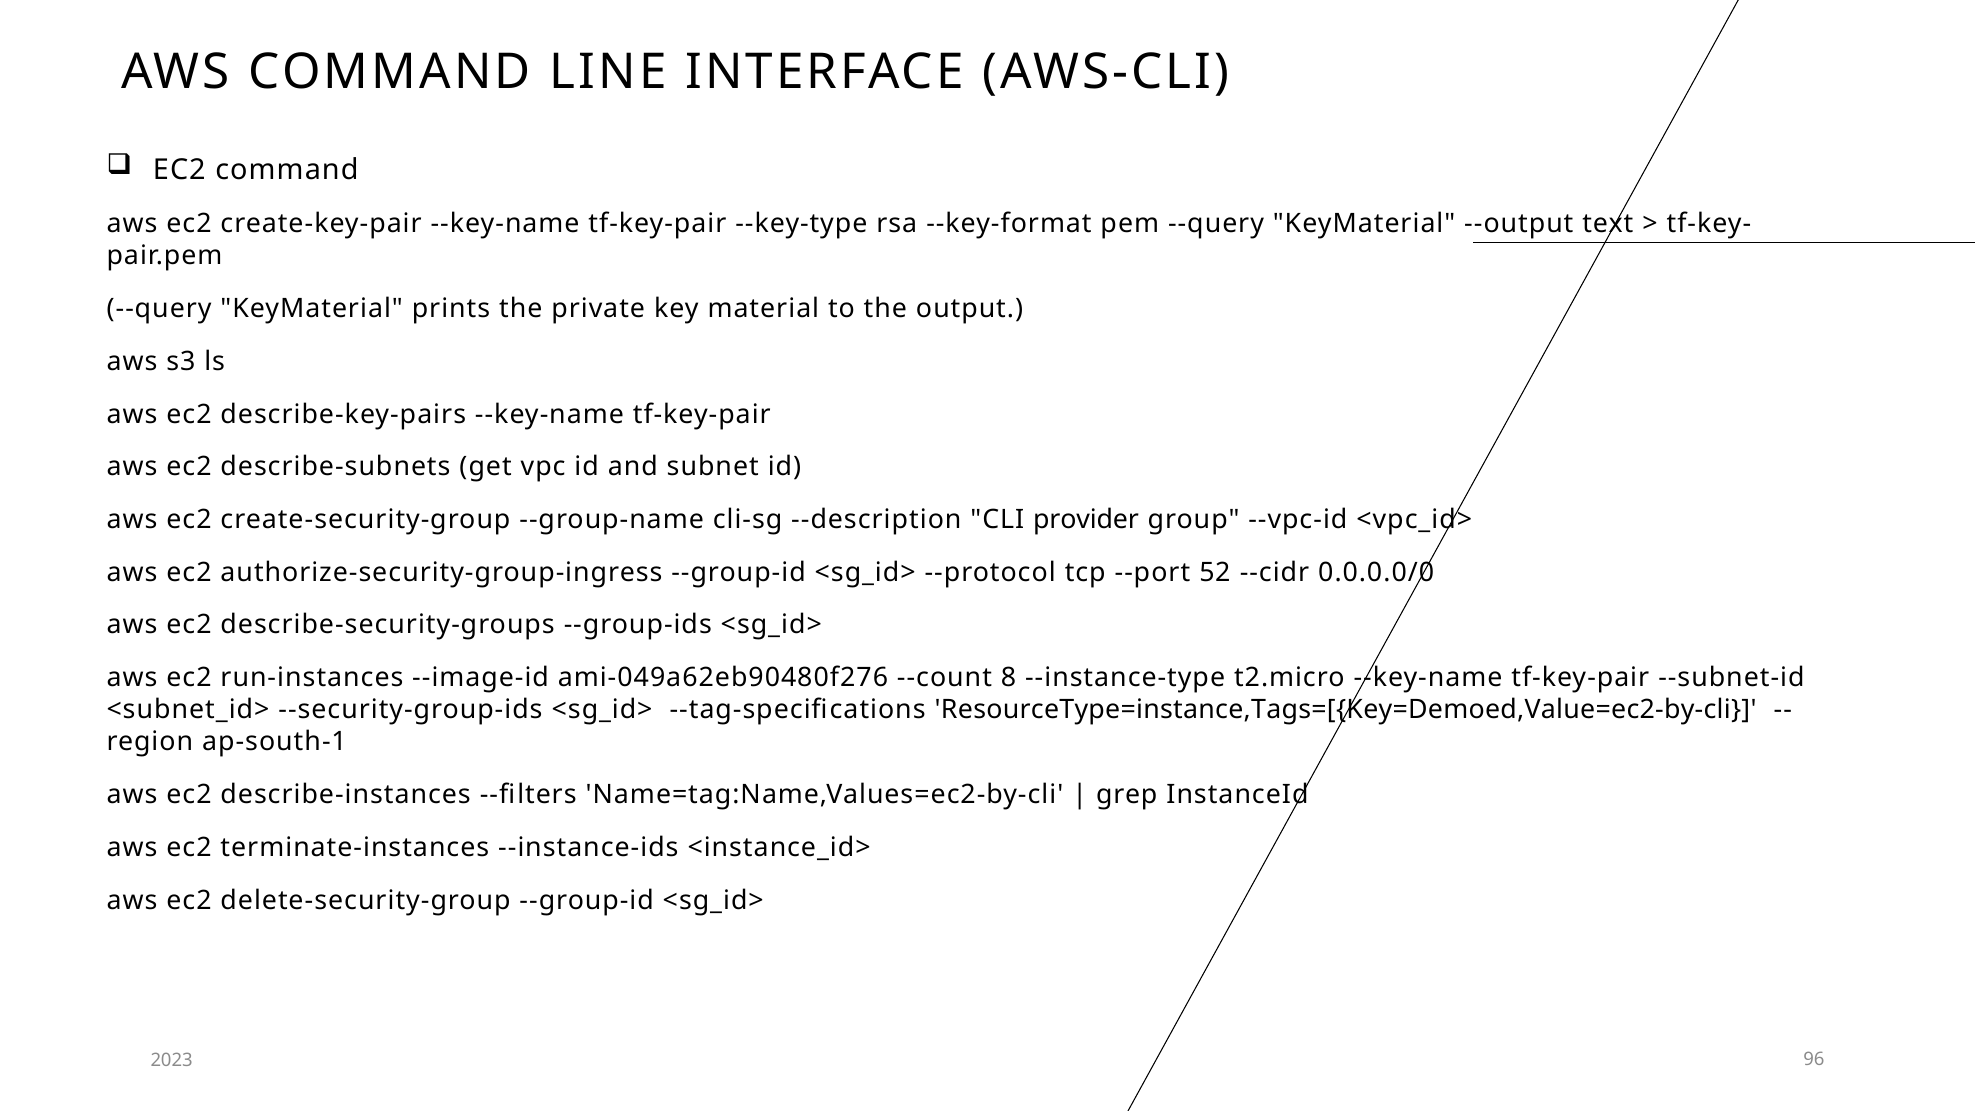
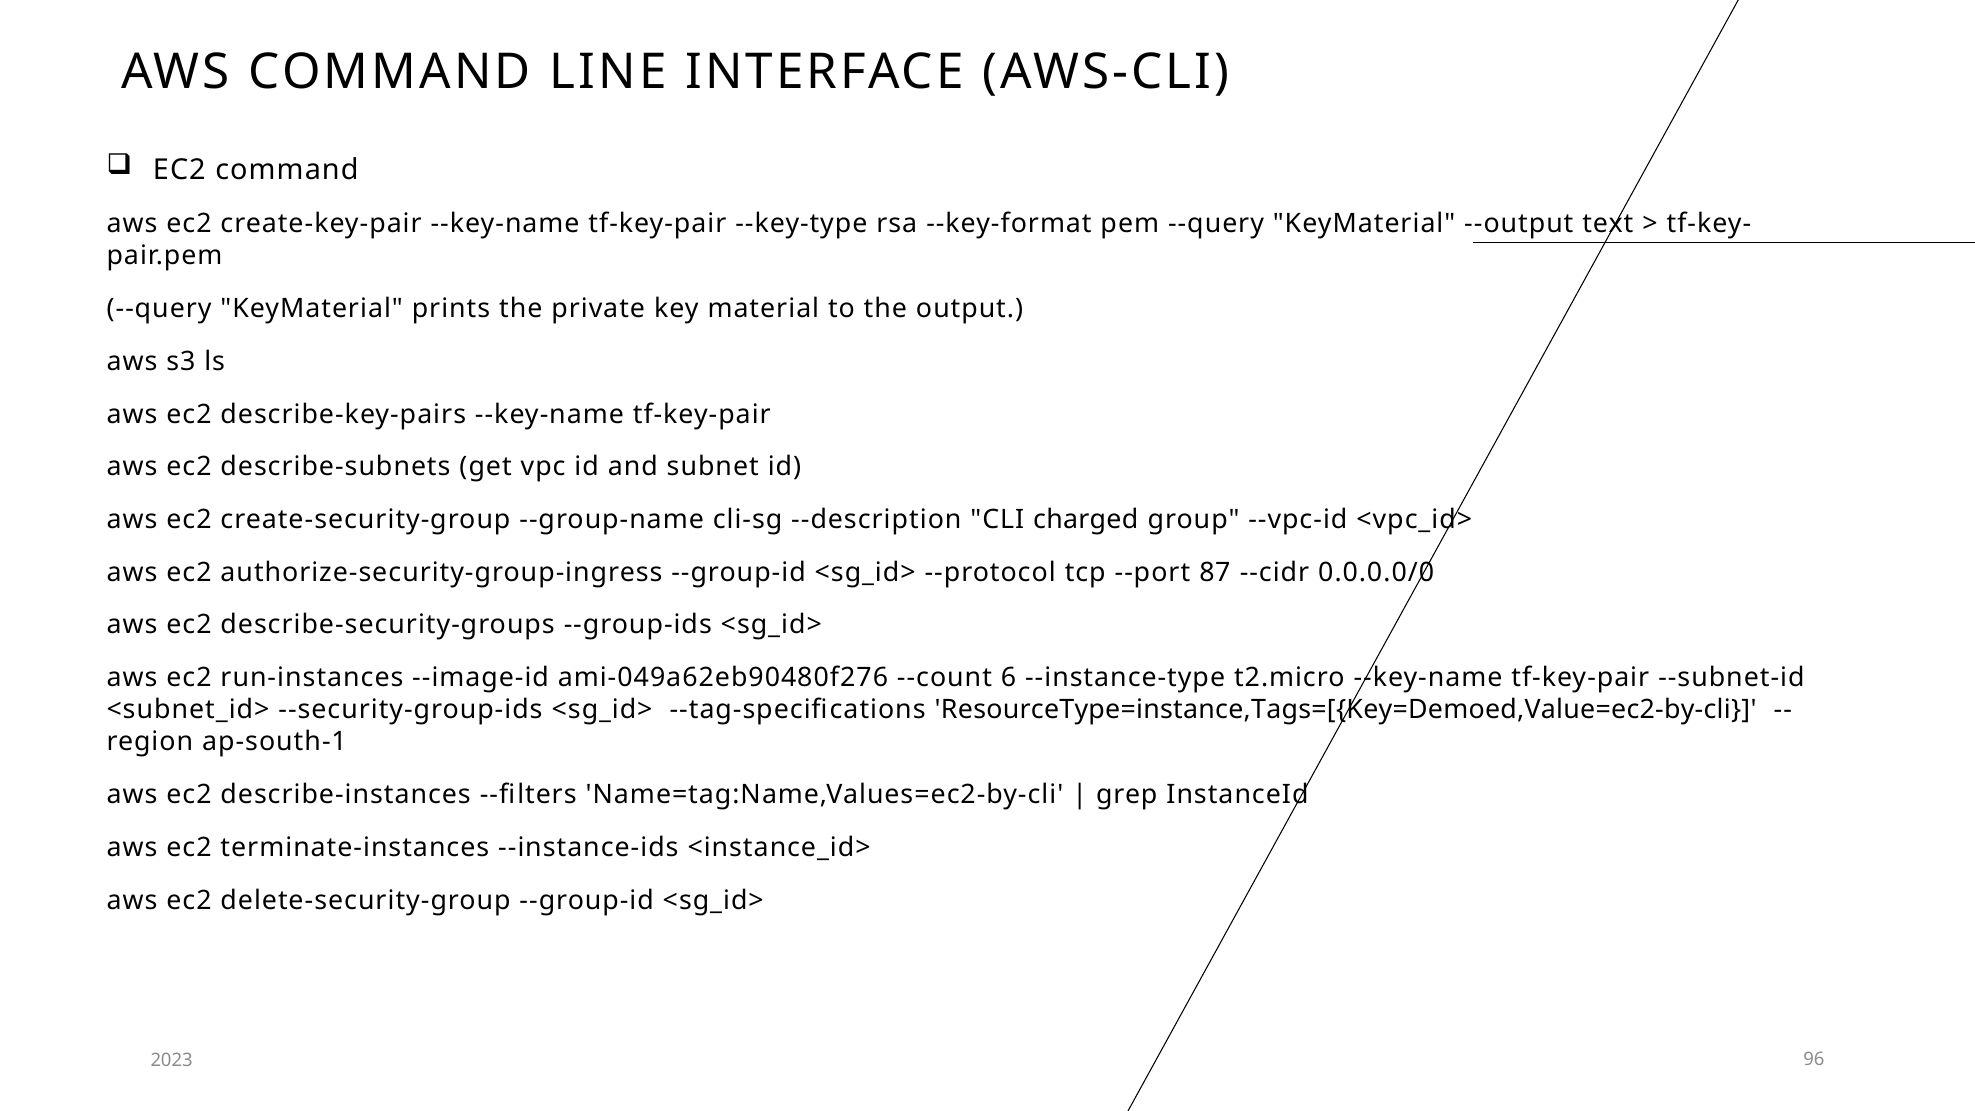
provider: provider -> charged (1086, 520)
52: 52 -> 87 (1215, 572)
8: 8 -> 6 (1009, 678)
